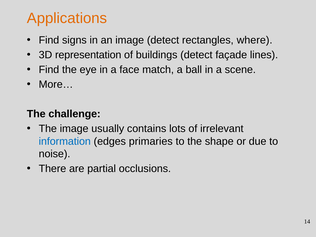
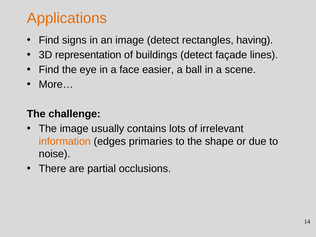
where: where -> having (255, 40)
match: match -> easier (158, 70)
information colour: blue -> orange (65, 141)
